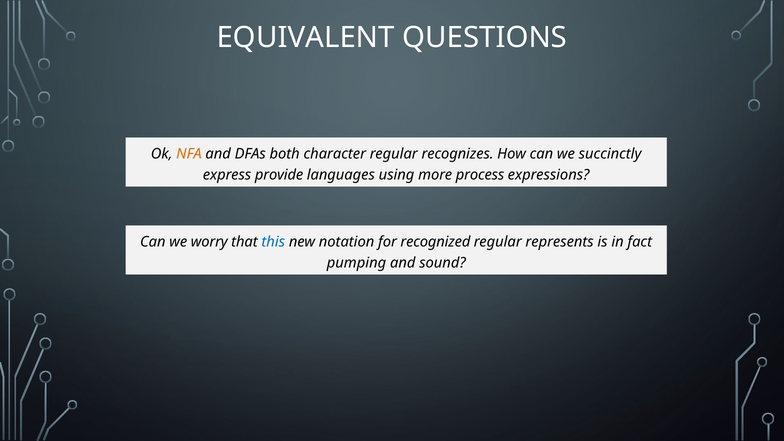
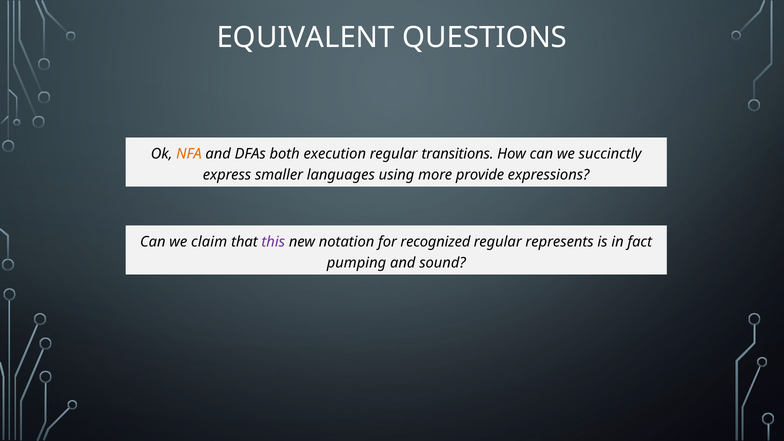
character: character -> execution (335, 154)
recognizes: recognizes -> transitions (458, 154)
provide: provide -> smaller (279, 175)
process: process -> provide (480, 175)
worry: worry -> claim (209, 242)
this colour: blue -> purple (273, 242)
